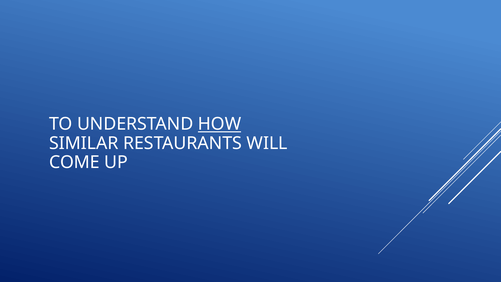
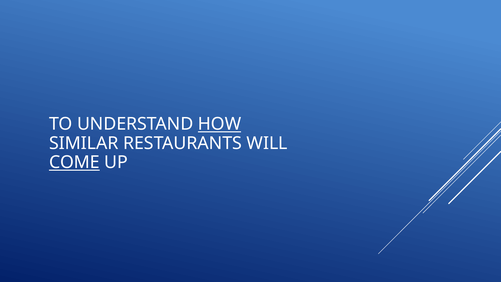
COME underline: none -> present (74, 162)
